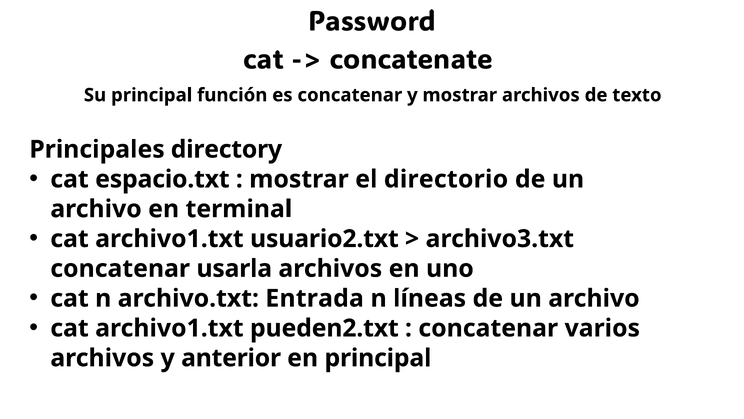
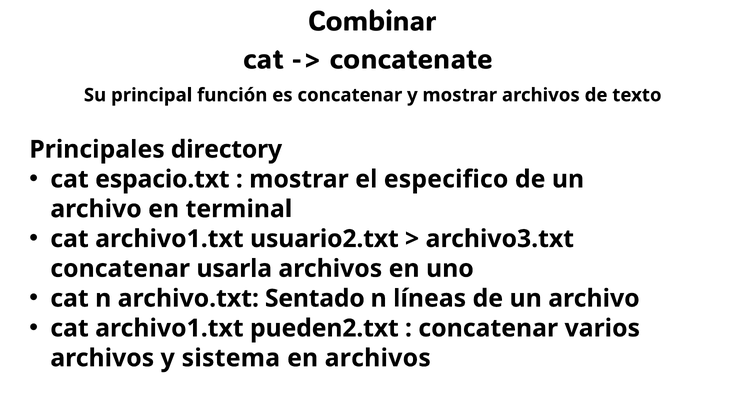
Password: Password -> Combinar (372, 21)
directorio: directorio -> especifico (446, 179)
Entrada: Entrada -> Sentado (315, 298)
anterior: anterior -> sistema (231, 358)
en principal: principal -> archivos (378, 358)
